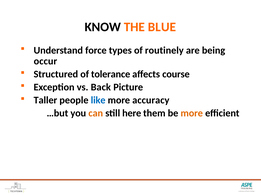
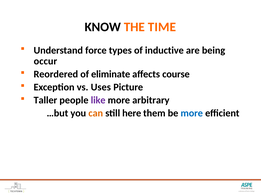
BLUE: BLUE -> TIME (162, 27)
routinely: routinely -> inductive (164, 50)
Structured: Structured -> Reordered (56, 74)
tolerance: tolerance -> eliminate (111, 74)
Back: Back -> Uses (101, 87)
like colour: blue -> purple (98, 100)
accuracy: accuracy -> arbitrary (151, 100)
more colour: orange -> blue (192, 113)
